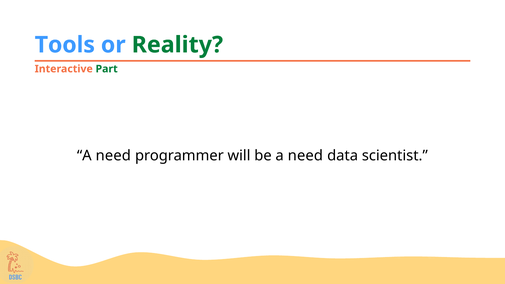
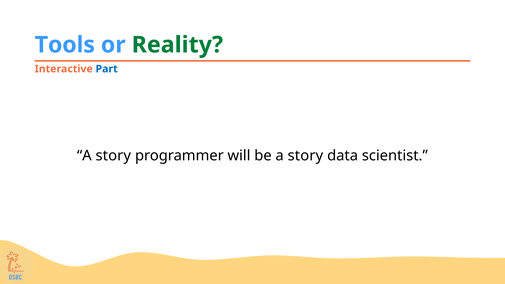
Part colour: green -> blue (107, 69)
need: need -> story (113, 156)
be a need: need -> story (305, 156)
